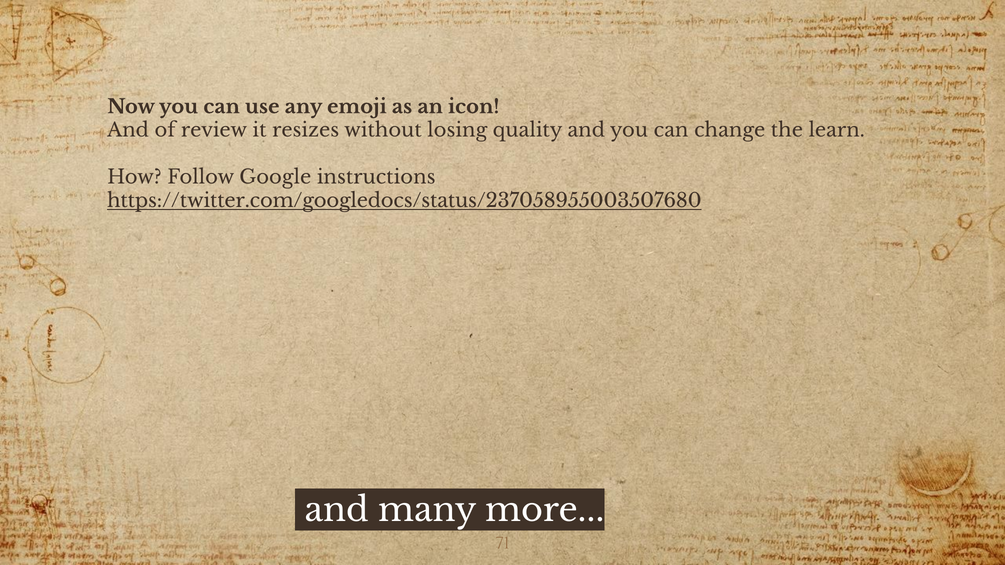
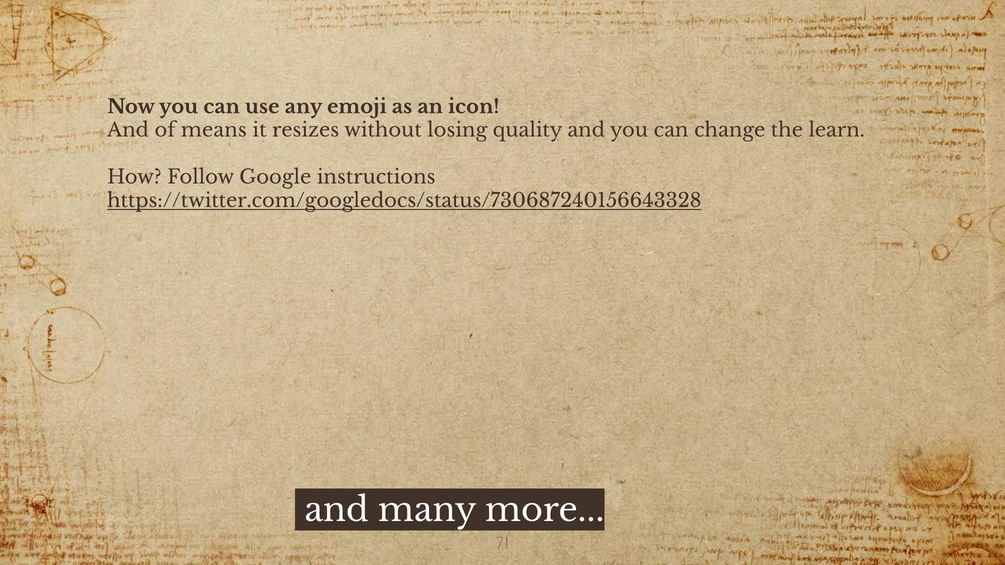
review: review -> means (214, 130)
https://twitter.com/googledocs/status/237058955003507680: https://twitter.com/googledocs/status/237058955003507680 -> https://twitter.com/googledocs/status/730687240156643328 (404, 201)
